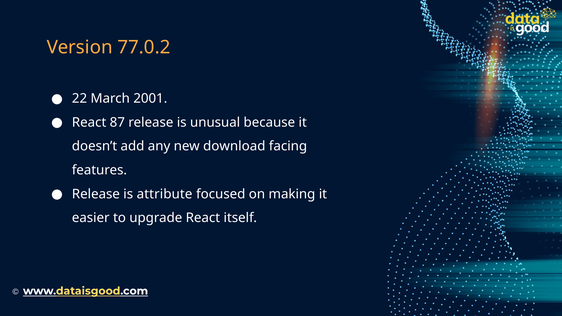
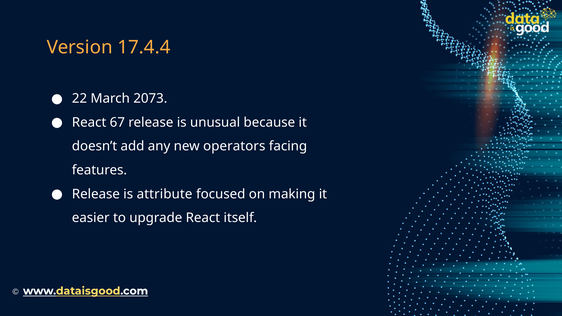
77.0.2: 77.0.2 -> 17.4.4 (144, 47)
2001: 2001 -> 2073 (150, 98)
87: 87 -> 67 (117, 122)
download: download -> operators (234, 146)
